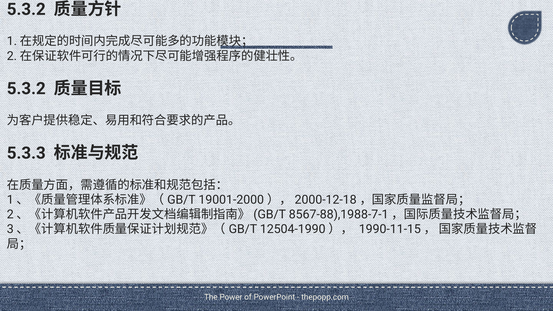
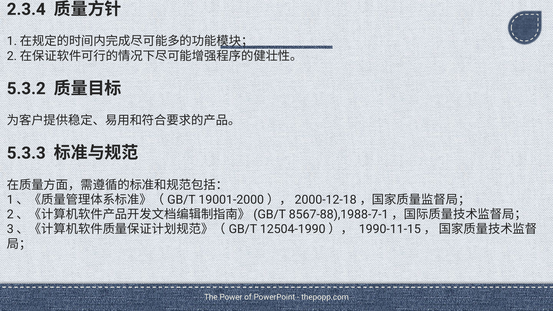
5.3.2: 5.3.2 -> 2.3.4 (26, 9)
